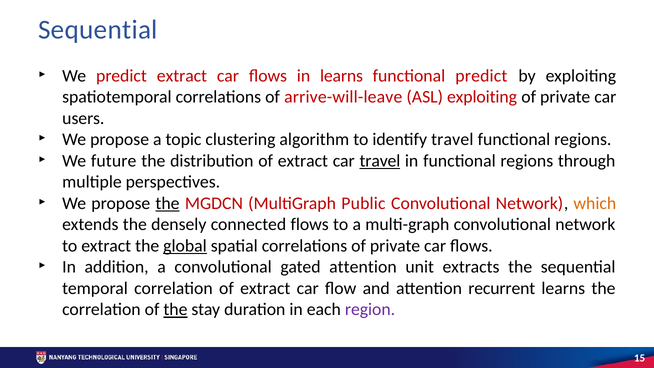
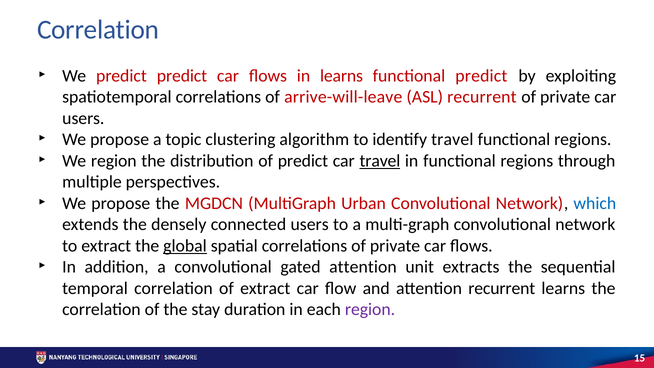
Sequential: Sequential -> Correlation (98, 30)
predict extract: extract -> predict (182, 76)
ASL exploiting: exploiting -> recurrent (482, 97)
We future: future -> region (114, 161)
distribution of extract: extract -> predict (303, 161)
the underline: present -> none (167, 203)
Public: Public -> Urban (364, 203)
which colour: orange -> blue (595, 203)
connected flows: flows -> users (310, 225)
the underline: present -> none (175, 310)
